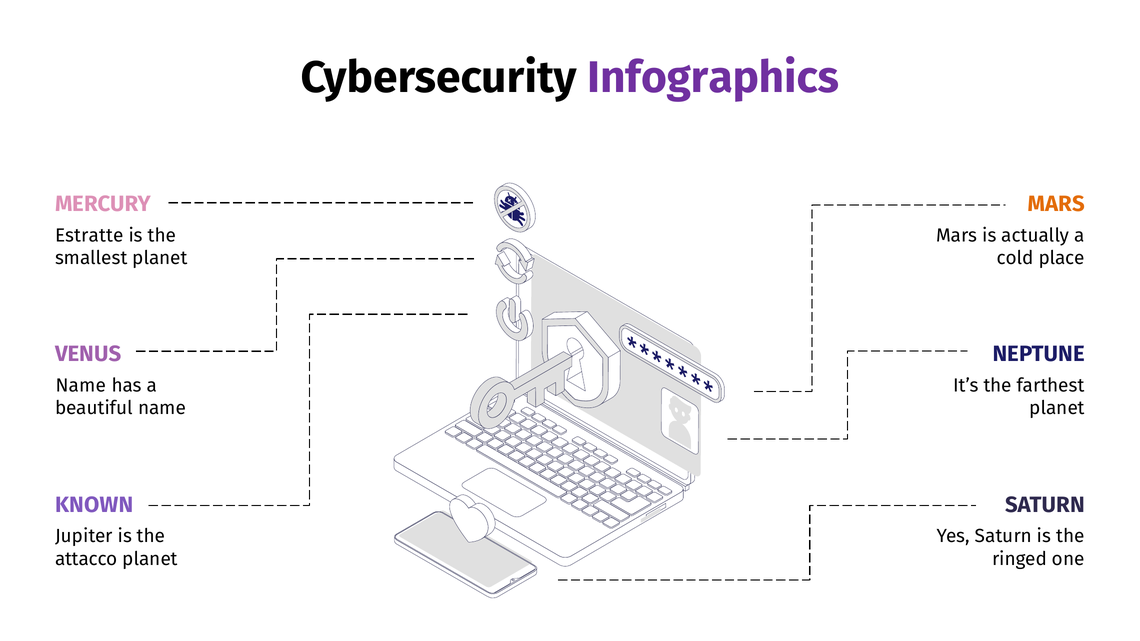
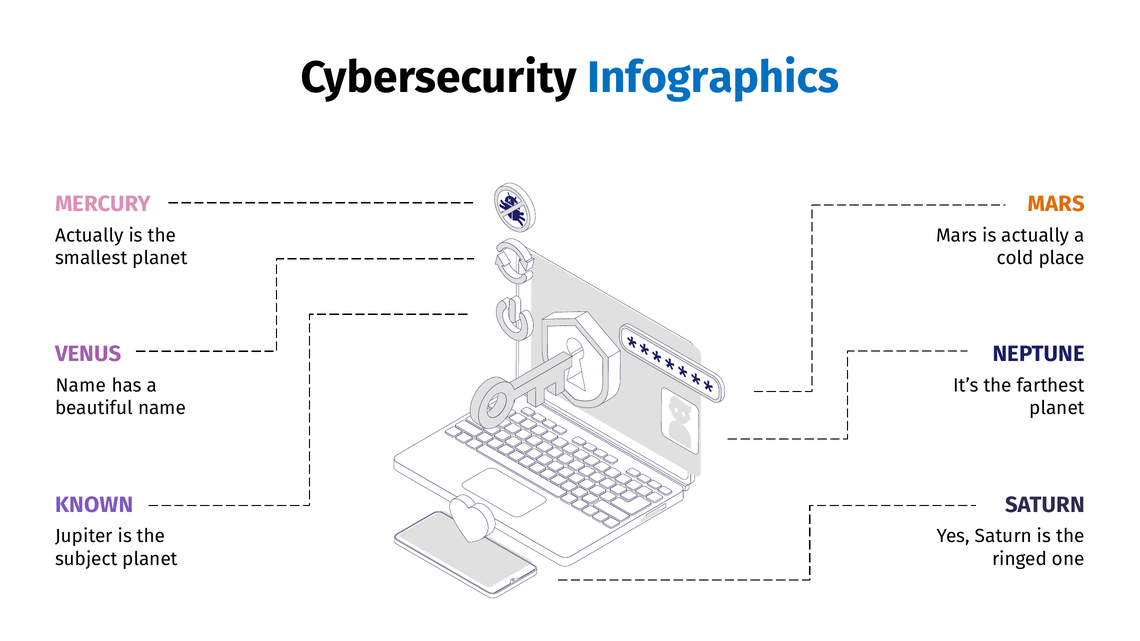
Infographics colour: purple -> blue (713, 78)
Estratte: Estratte -> Actually (89, 236)
attacco: attacco -> subject (86, 559)
